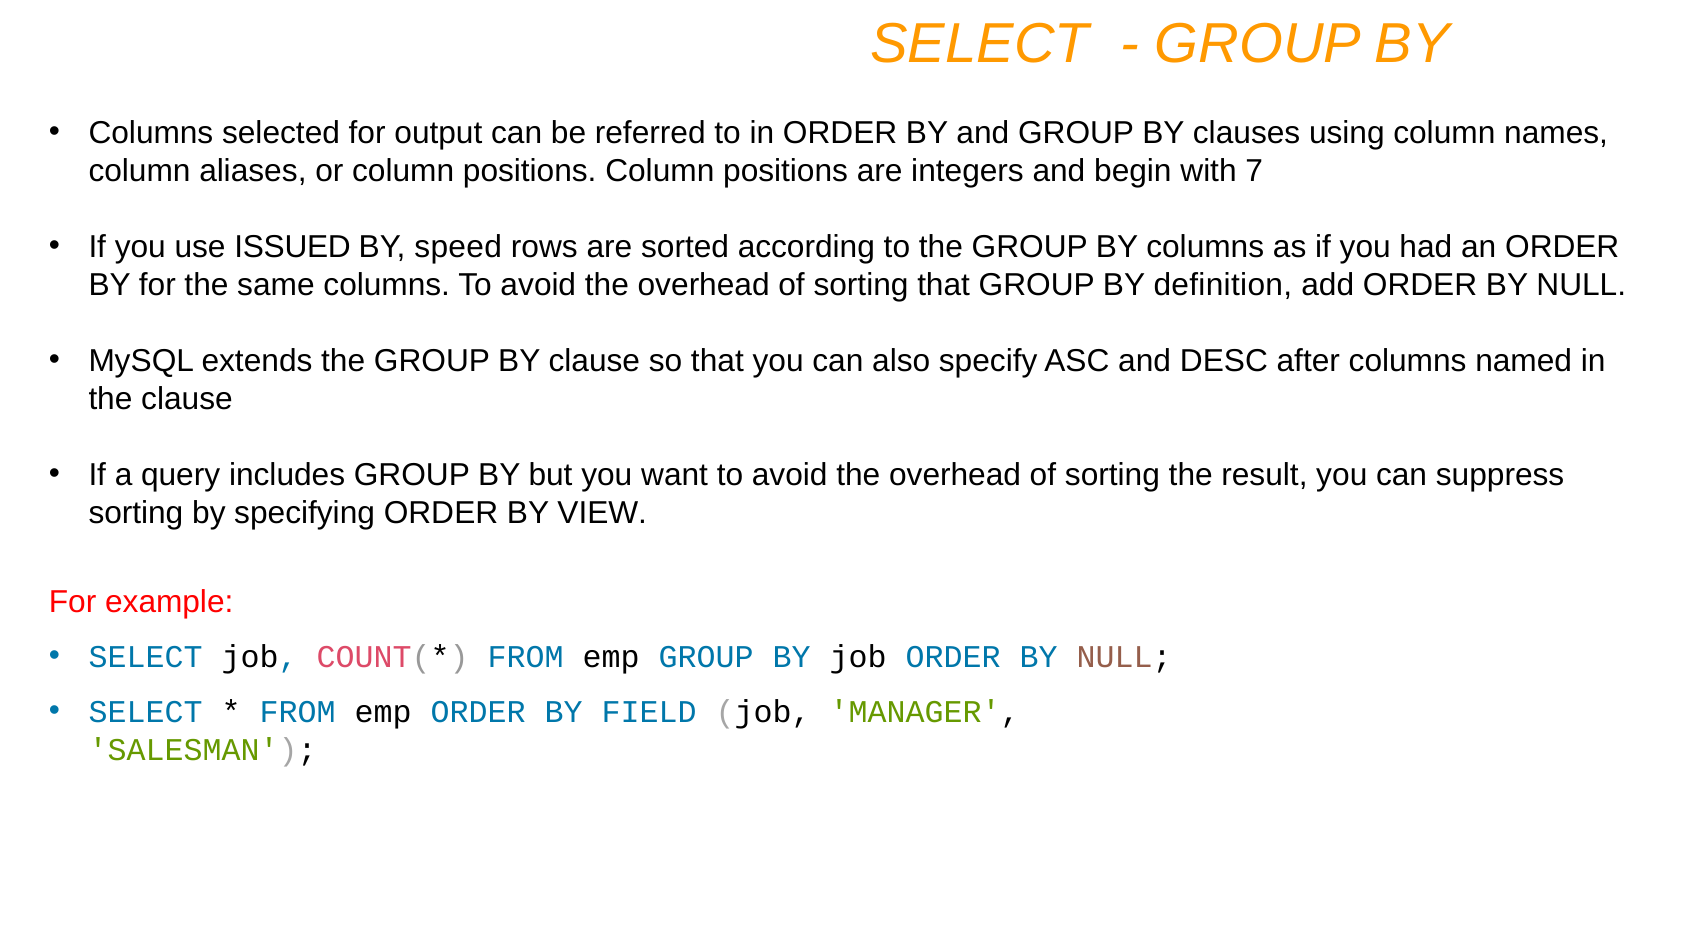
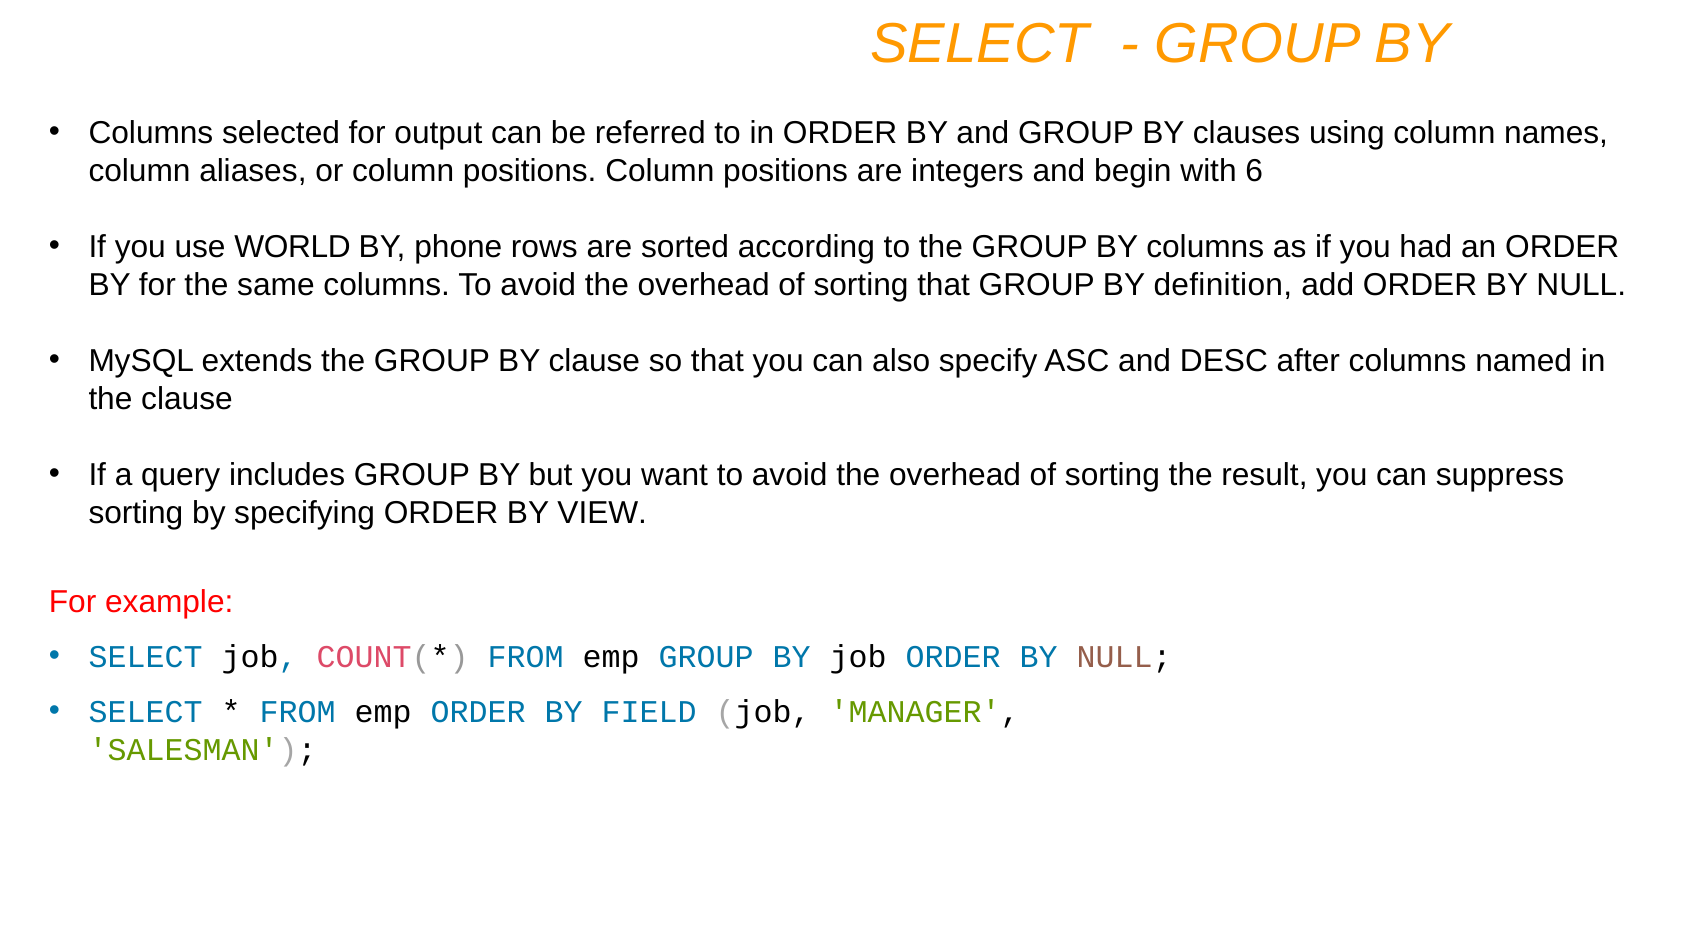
7: 7 -> 6 (1254, 171)
ISSUED: ISSUED -> WORLD (293, 247)
speed: speed -> phone (458, 247)
